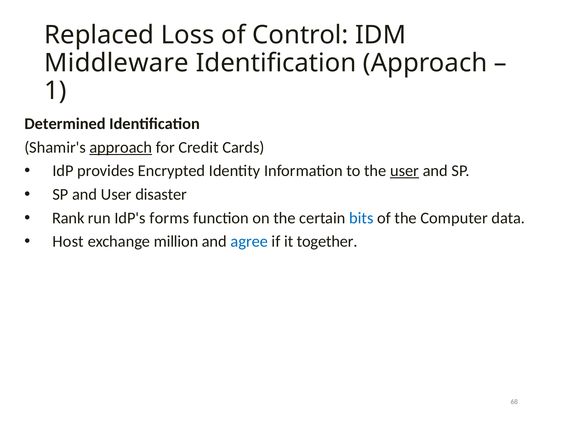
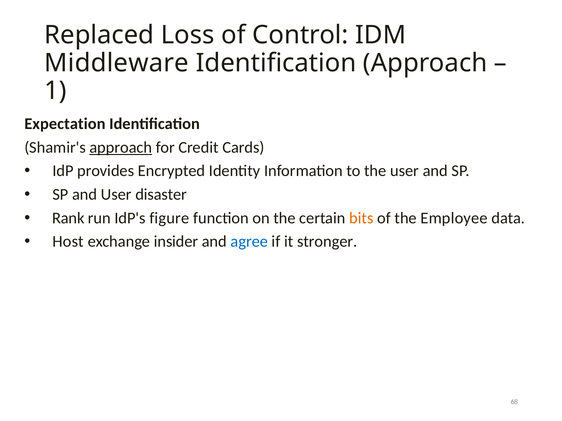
Determined: Determined -> Expectation (65, 124)
user underline: present -> none (405, 171)
forms: forms -> figure (169, 218)
bits colour: blue -> orange (361, 218)
Computer: Computer -> Employee (454, 218)
million: million -> insider (176, 242)
together: together -> stronger (327, 242)
